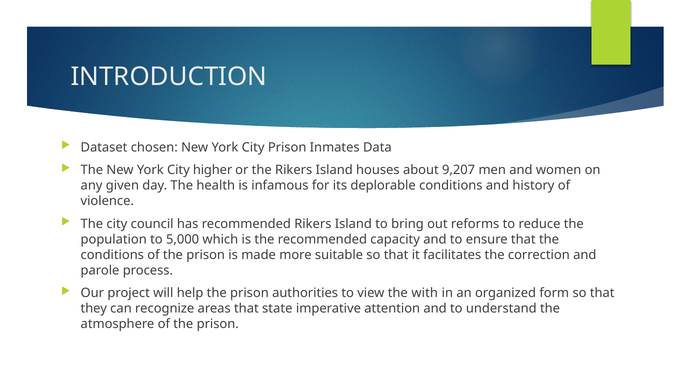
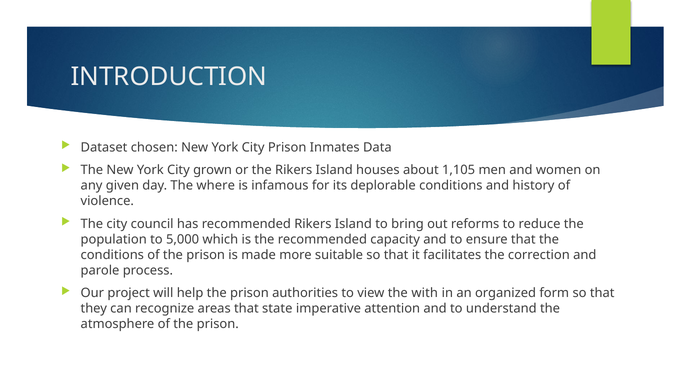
higher: higher -> grown (213, 170)
9,207: 9,207 -> 1,105 (459, 170)
health: health -> where (216, 186)
